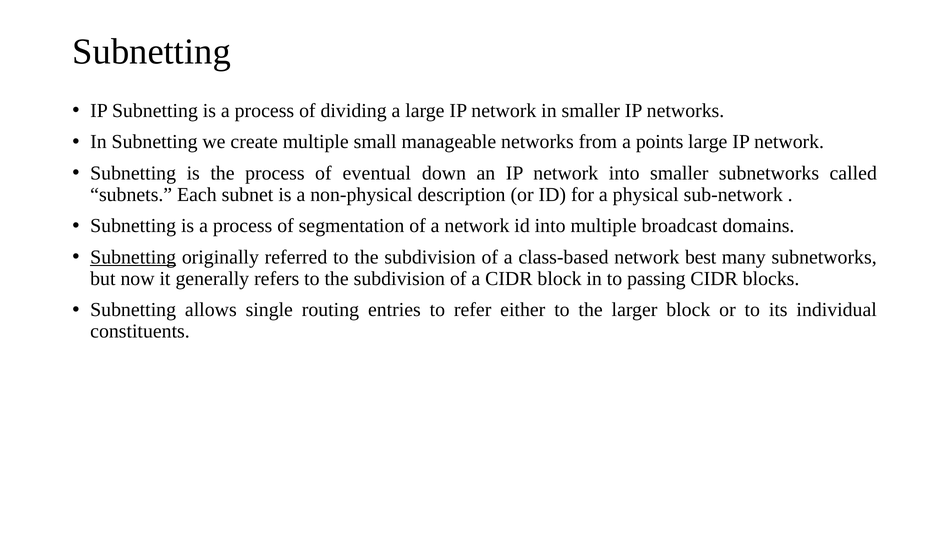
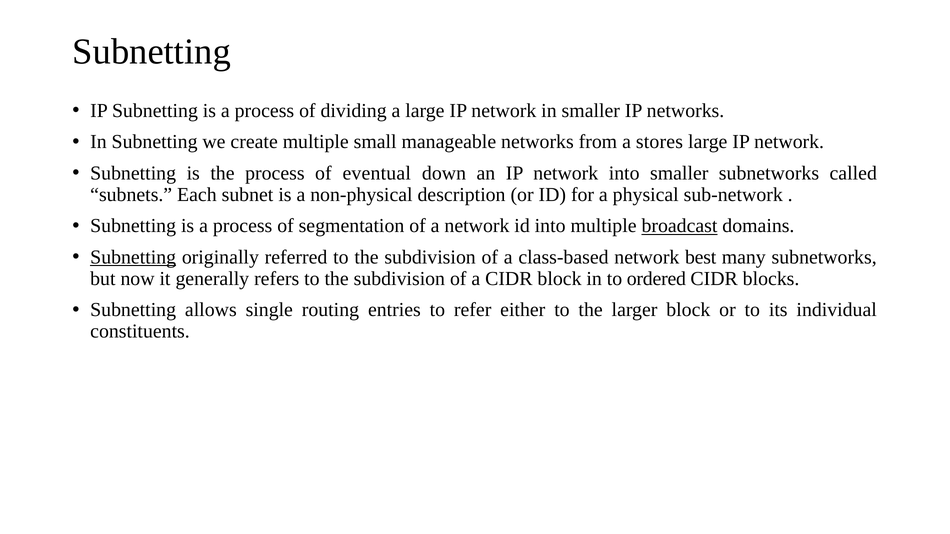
points: points -> stores (659, 142)
broadcast underline: none -> present (679, 226)
passing: passing -> ordered (656, 279)
